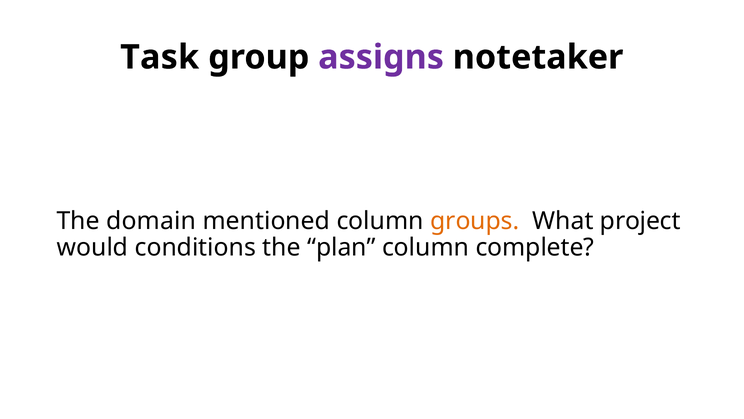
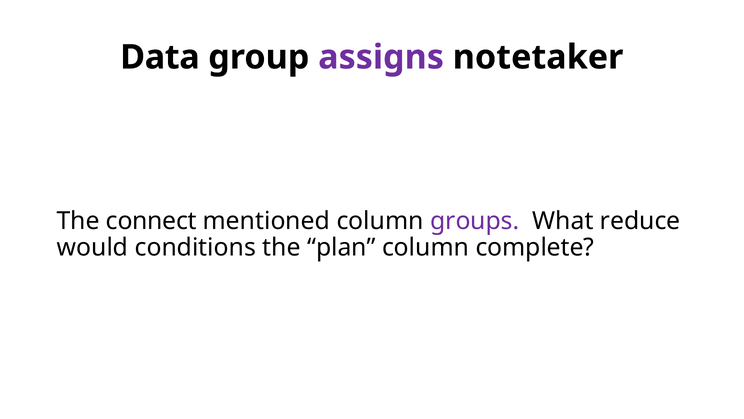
Task: Task -> Data (160, 57)
domain: domain -> connect (151, 221)
groups colour: orange -> purple (475, 221)
project: project -> reduce (640, 221)
